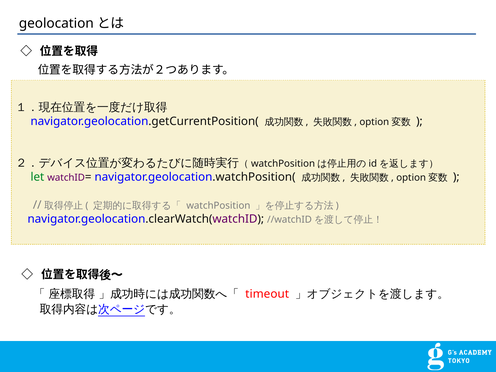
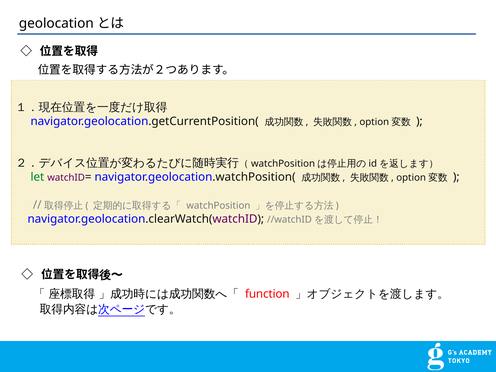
timeout: timeout -> function (267, 294)
